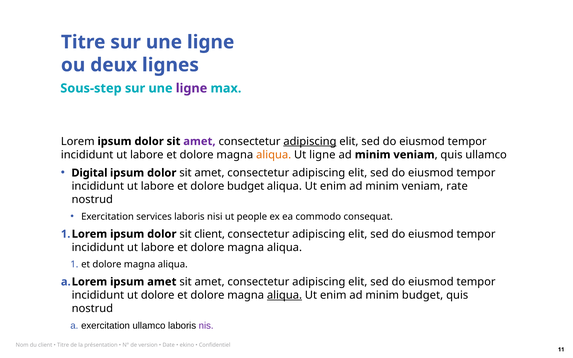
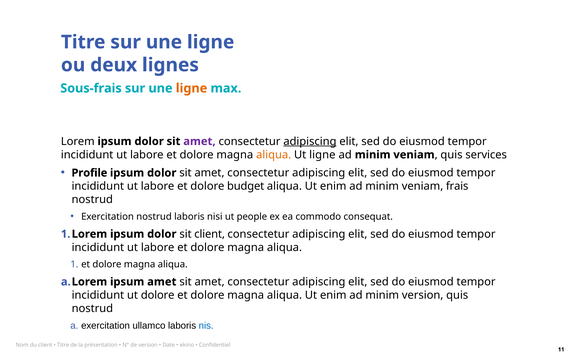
Sous-step: Sous-step -> Sous-frais (91, 88)
ligne colour: purple -> orange (192, 88)
quis ullamco: ullamco -> services (486, 155)
Digital: Digital -> Profile (89, 173)
rate: rate -> frais (457, 186)
Exercitation services: services -> nostrud (154, 217)
aliqua underline: present -> none (284, 295)
minim budget: budget -> version (423, 295)
nis colour: purple -> blue (206, 326)
